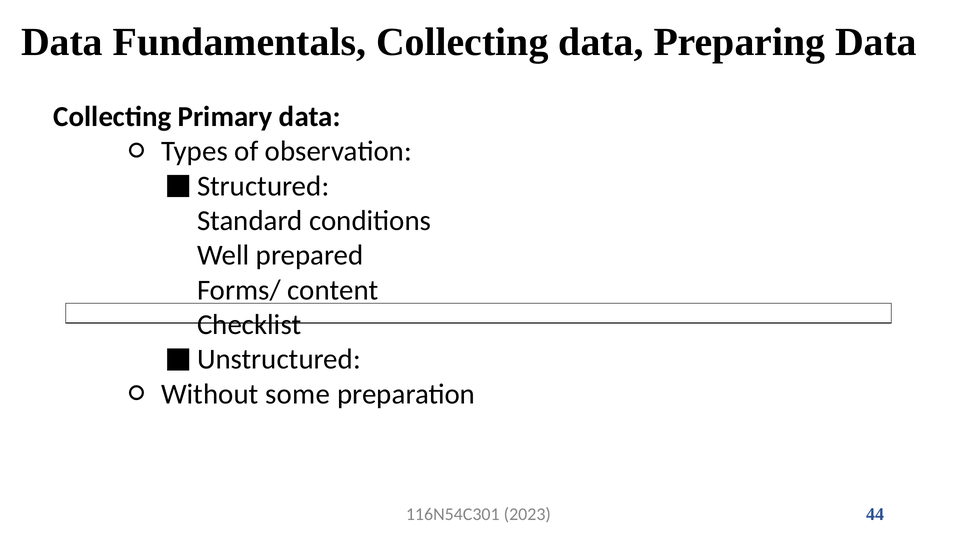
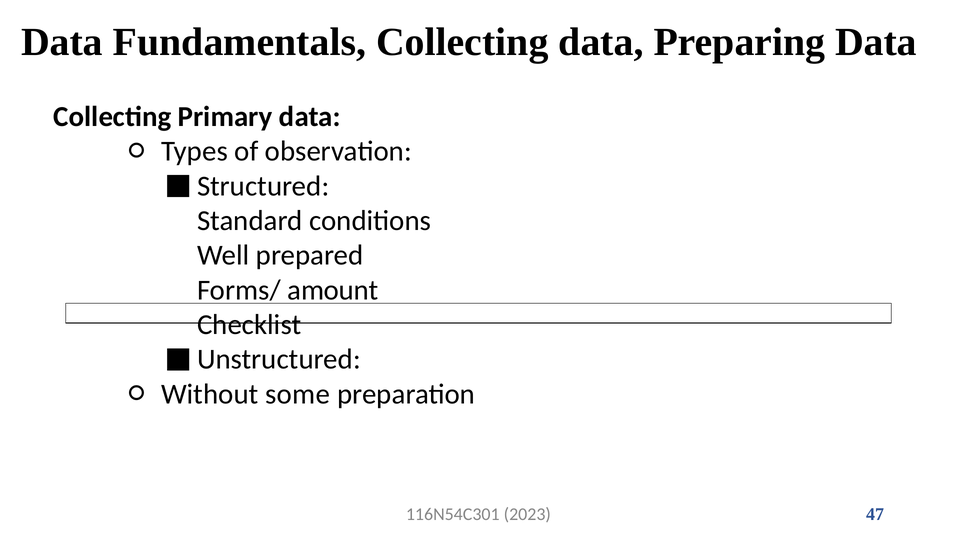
content: content -> amount (333, 290)
44: 44 -> 47 (875, 514)
